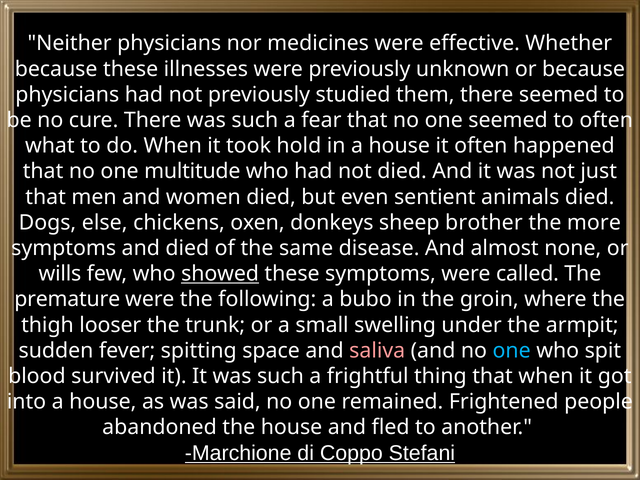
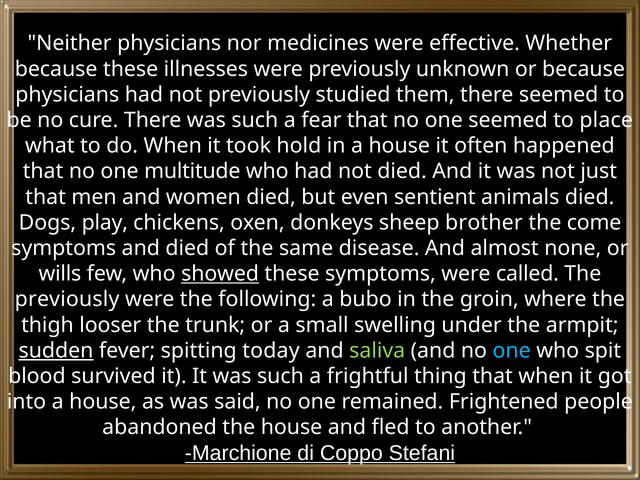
to often: often -> place (606, 120)
else: else -> play (105, 223)
more: more -> come (594, 223)
premature: premature -> previously (67, 299)
sudden underline: none -> present (56, 351)
space: space -> today (271, 351)
saliva colour: pink -> light green (377, 351)
